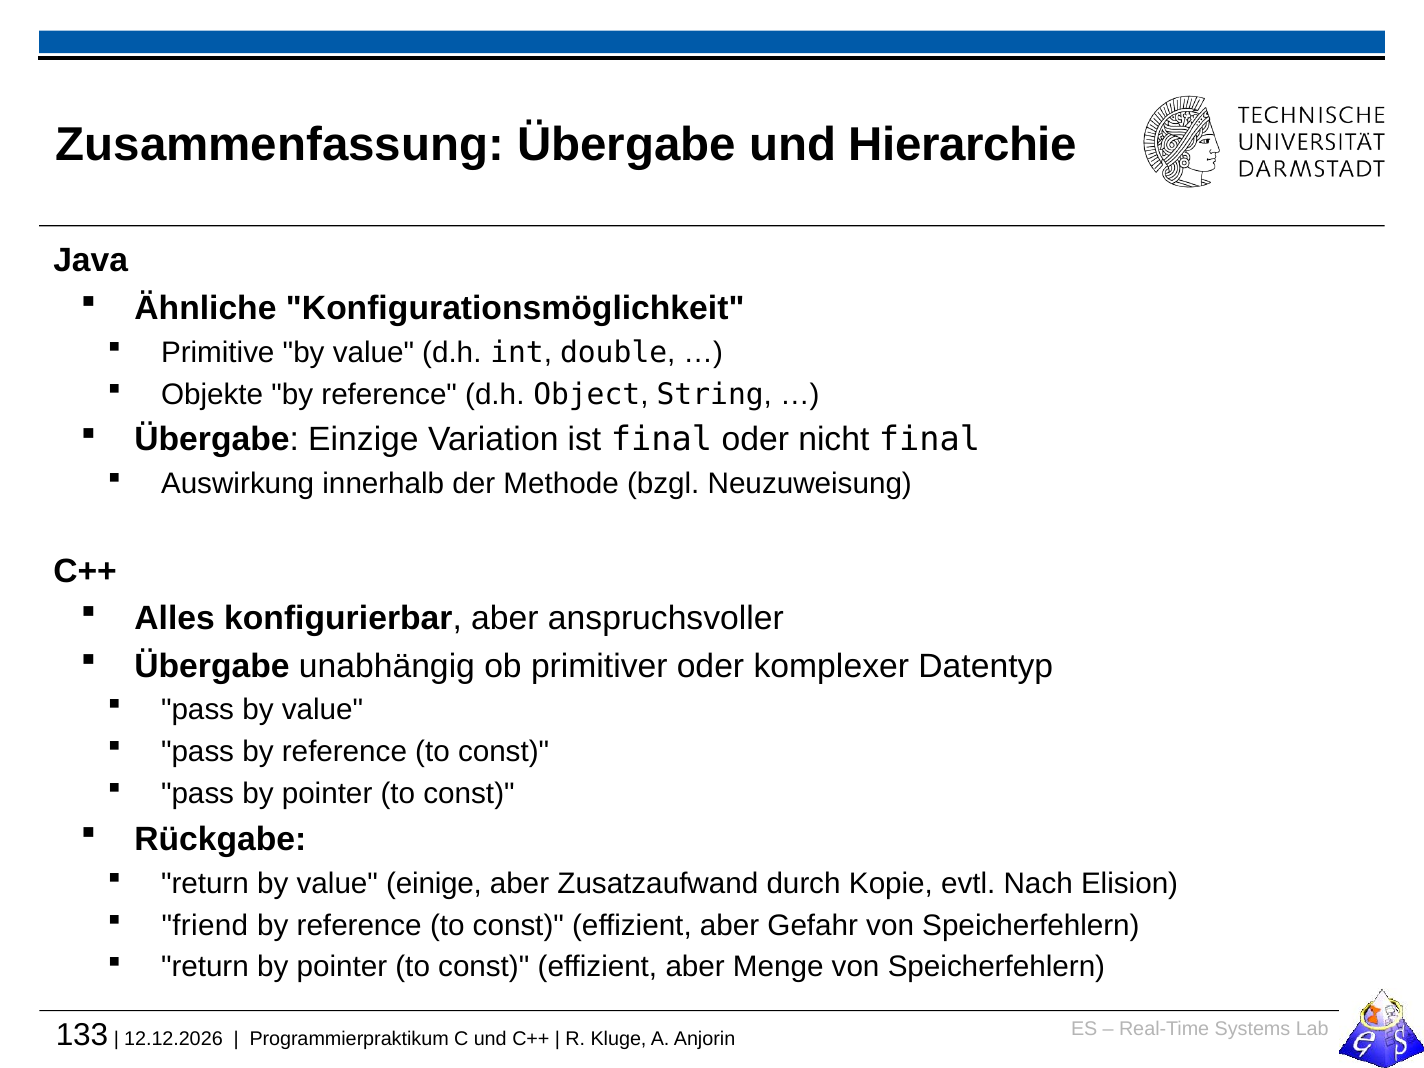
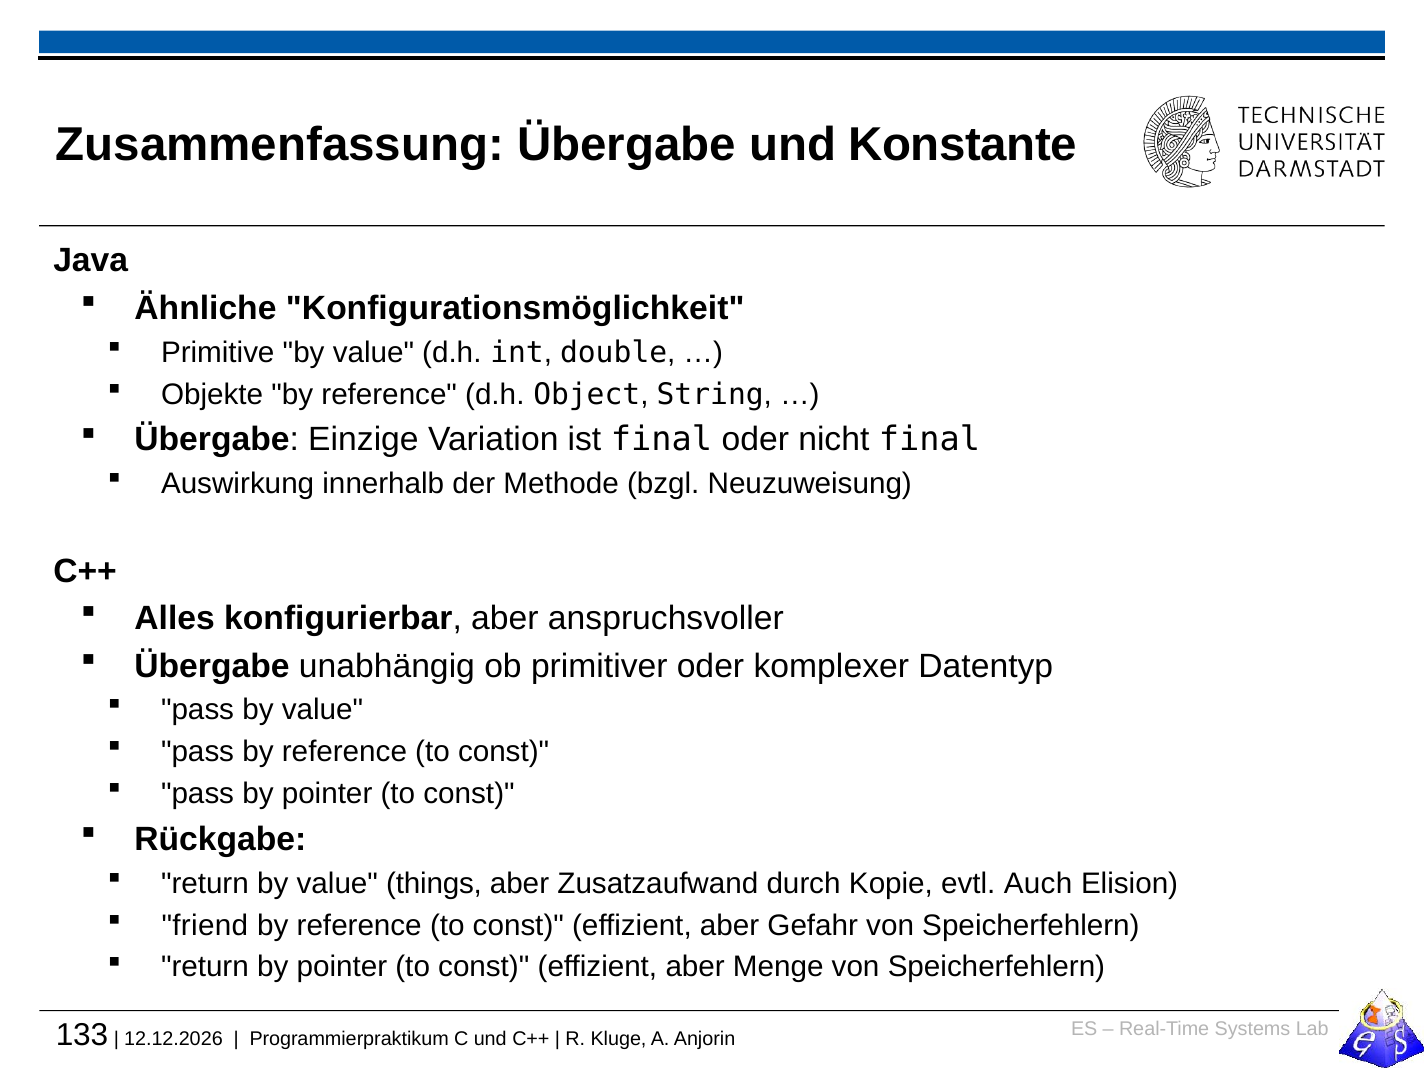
Hierarchie: Hierarchie -> Konstante (963, 145)
einige: einige -> things (434, 883)
Nach: Nach -> Auch (1038, 883)
